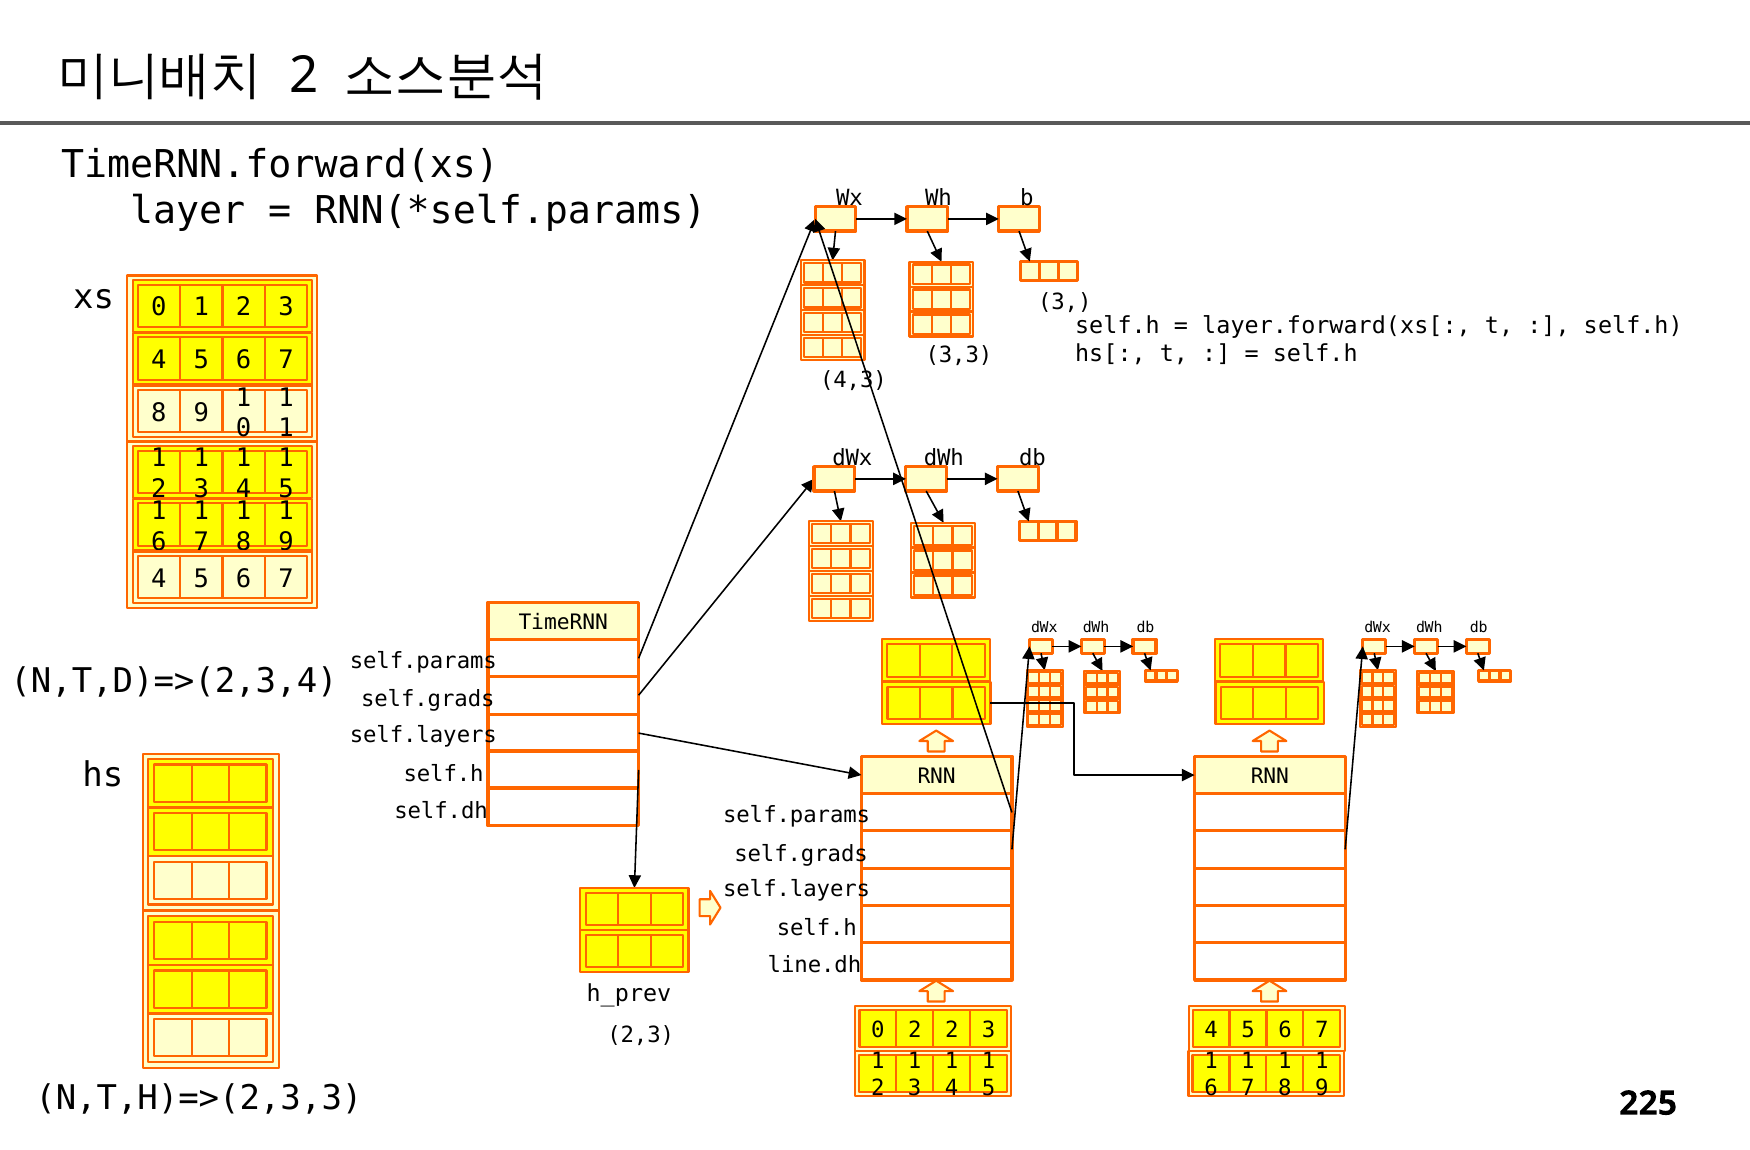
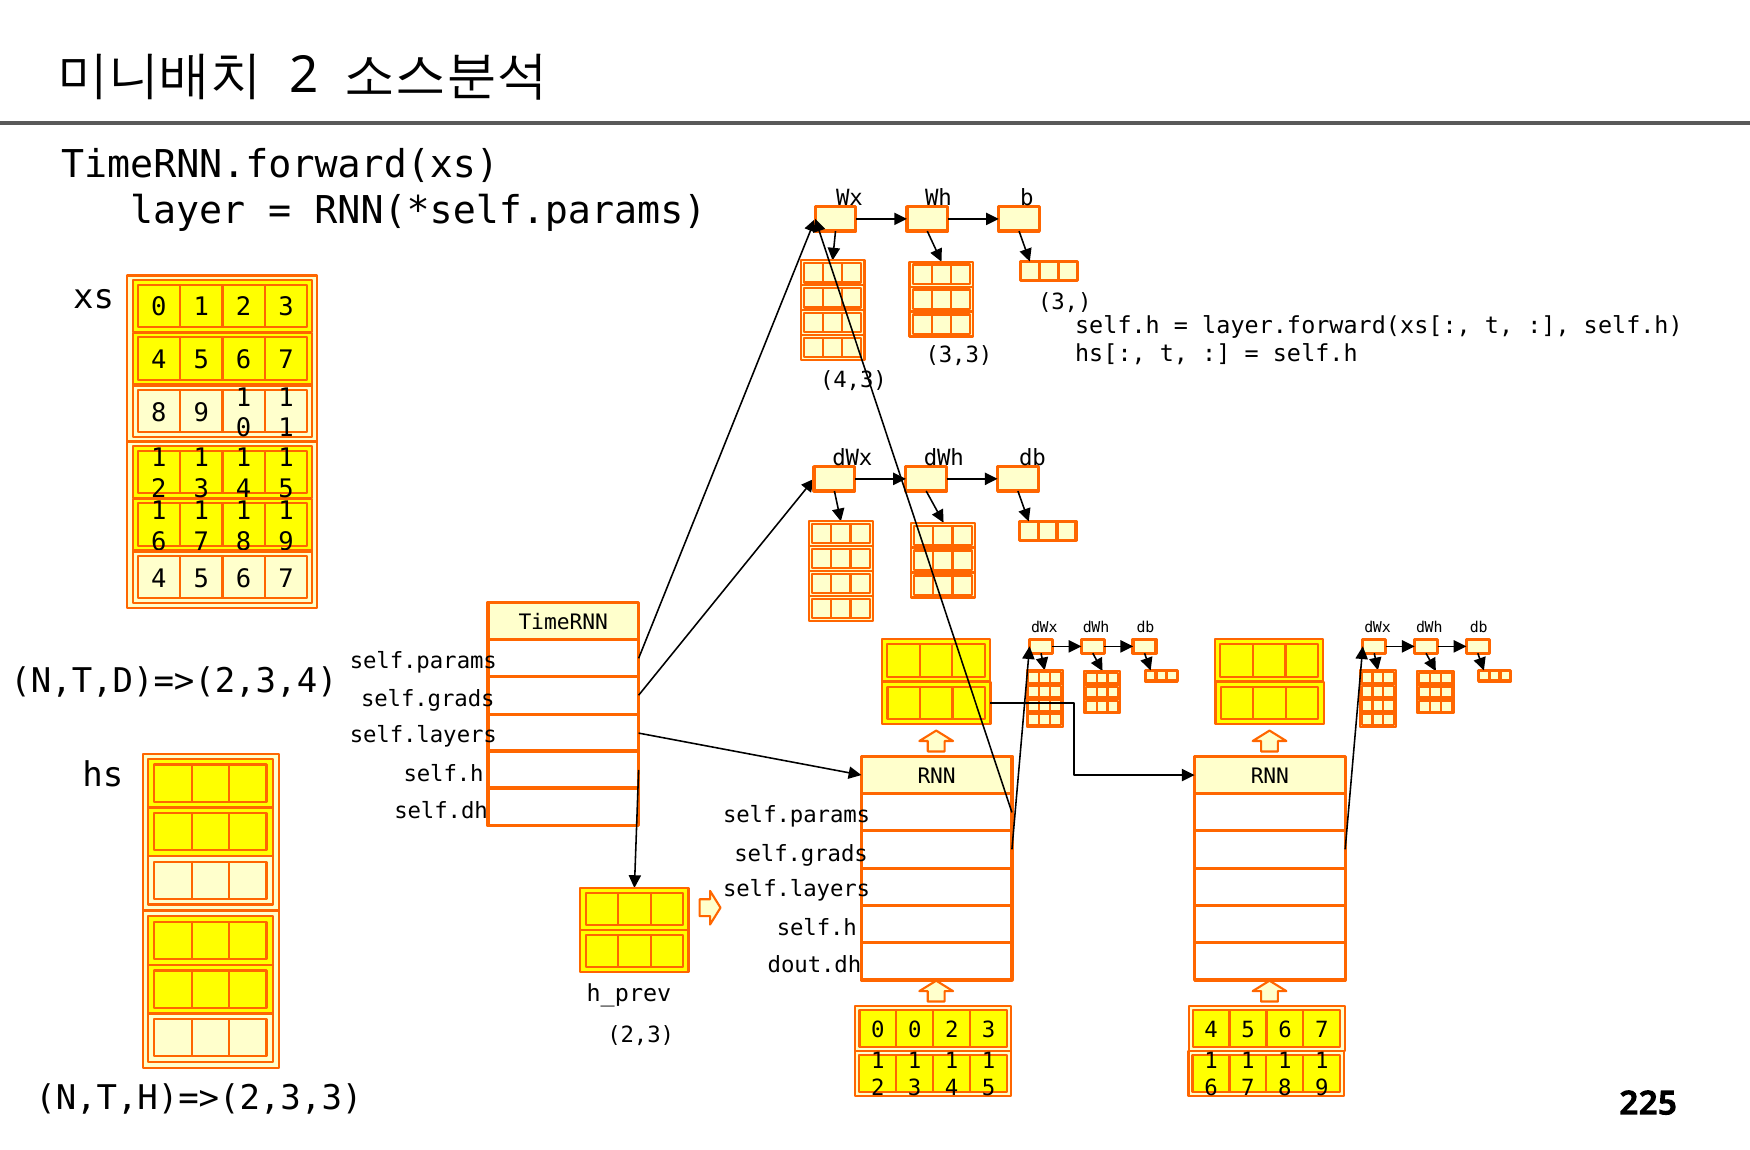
line.dh: line.dh -> dout.dh (814, 965)
0 2: 2 -> 0 (915, 1029)
